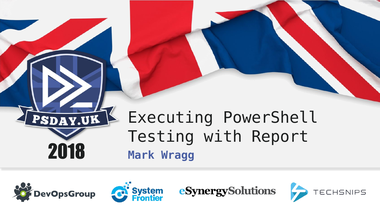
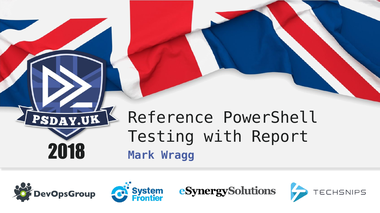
Executing: Executing -> Reference (171, 118)
